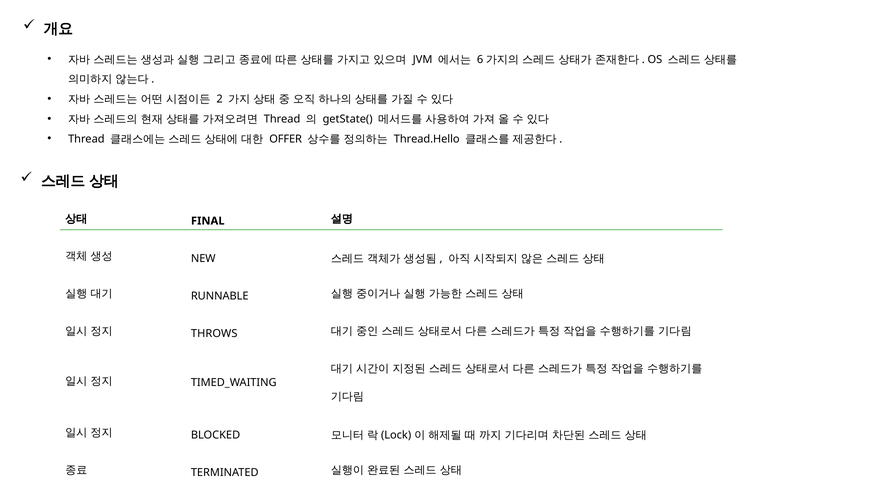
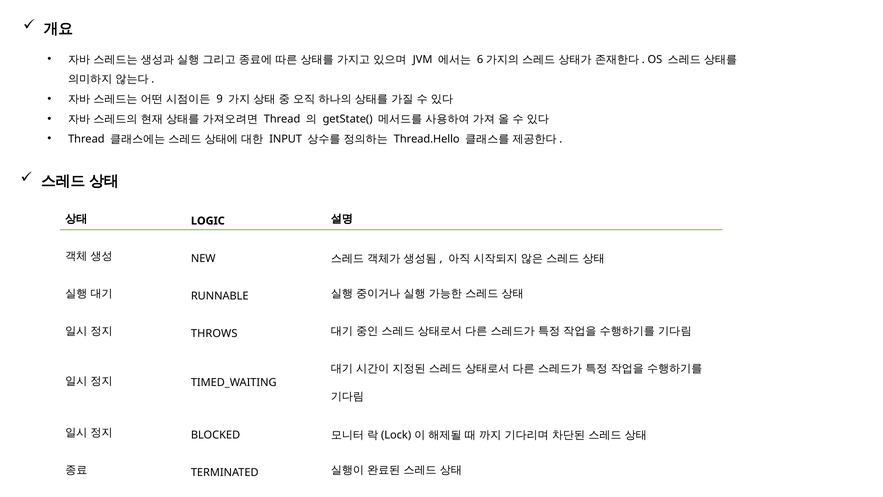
2: 2 -> 9 (220, 99)
OFFER: OFFER -> INPUT (286, 139)
FINAL: FINAL -> LOGIC (208, 221)
